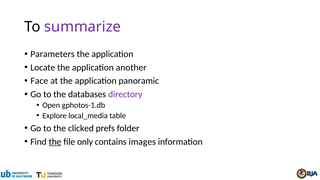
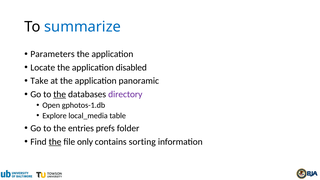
summarize colour: purple -> blue (83, 27)
another: another -> disabled (131, 67)
Face: Face -> Take (39, 81)
the underline: none -> present (60, 94)
clicked: clicked -> entries (81, 128)
images: images -> sorting (142, 142)
